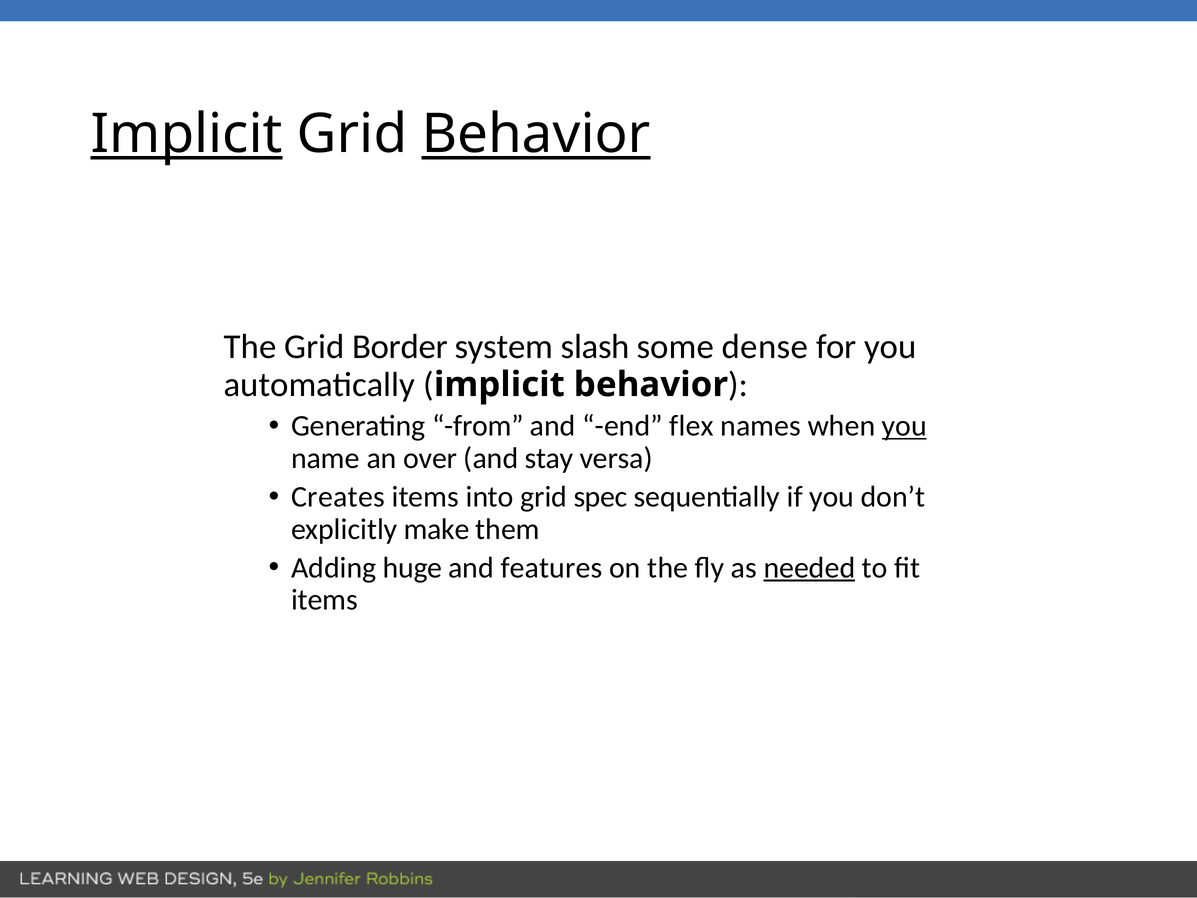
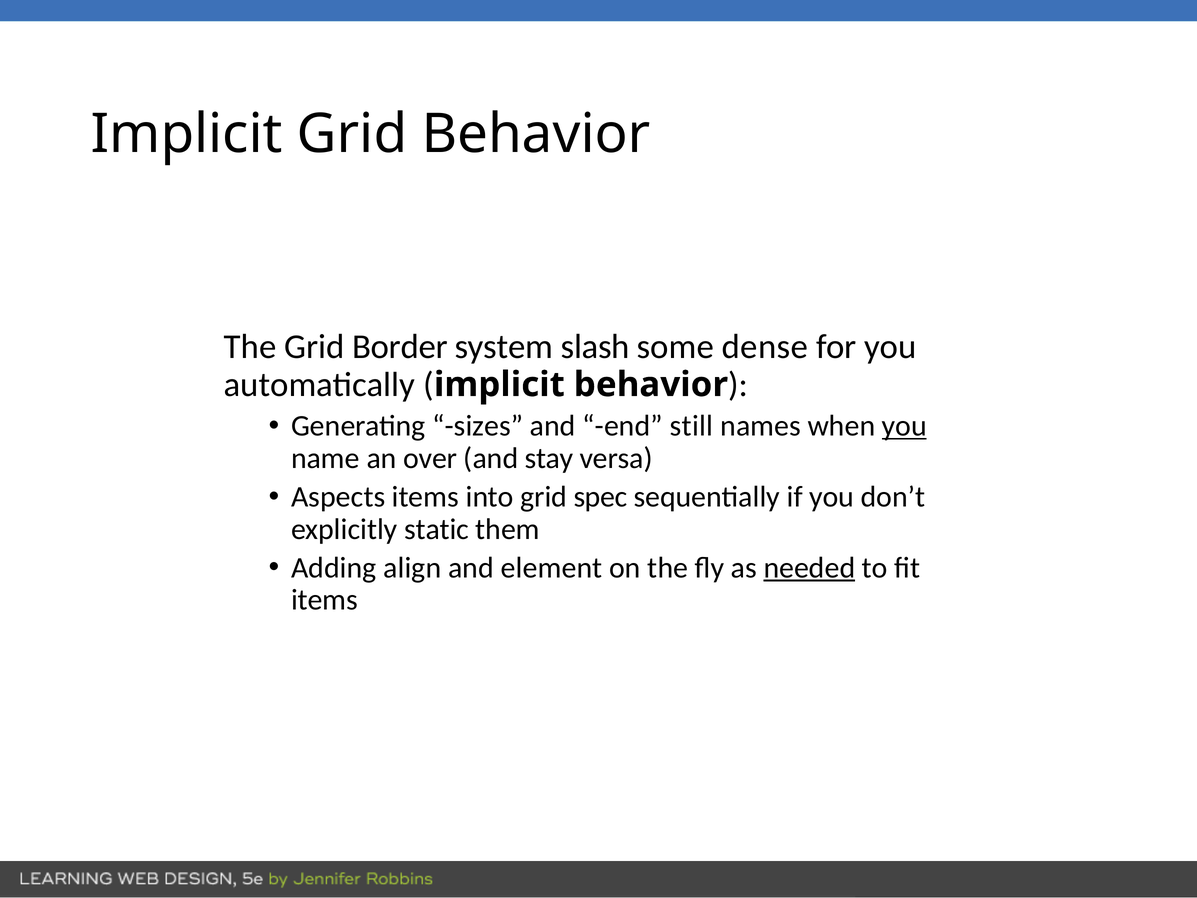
Implicit underline: present -> none (187, 134)
Behavior underline: present -> none (536, 134)
from: from -> sizes (478, 426)
flex: flex -> still (691, 426)
Creates: Creates -> Aspects (338, 497)
make: make -> static (437, 529)
huge: huge -> align (412, 568)
features: features -> element (552, 568)
